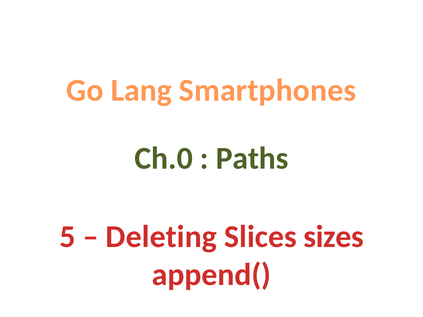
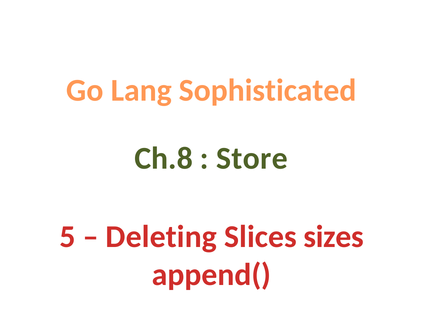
Smartphones: Smartphones -> Sophisticated (268, 91)
Ch.0: Ch.0 -> Ch.8 (164, 159)
Paths: Paths -> Store (252, 159)
